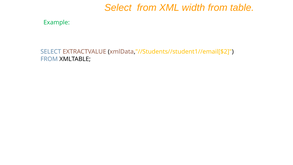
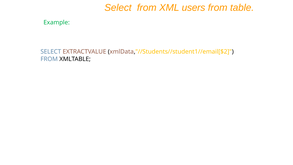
width: width -> users (194, 8)
